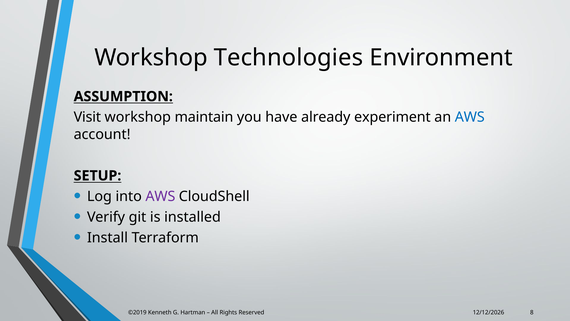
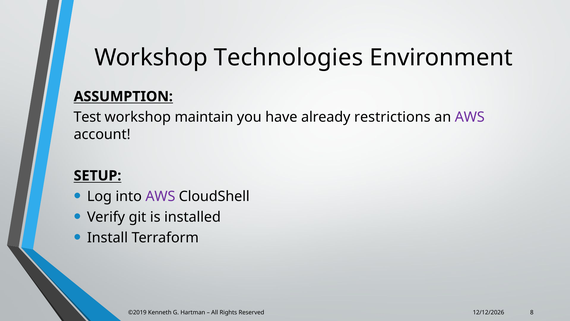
Visit: Visit -> Test (87, 117)
experiment: experiment -> restrictions (392, 117)
AWS colour: blue -> purple (470, 117)
